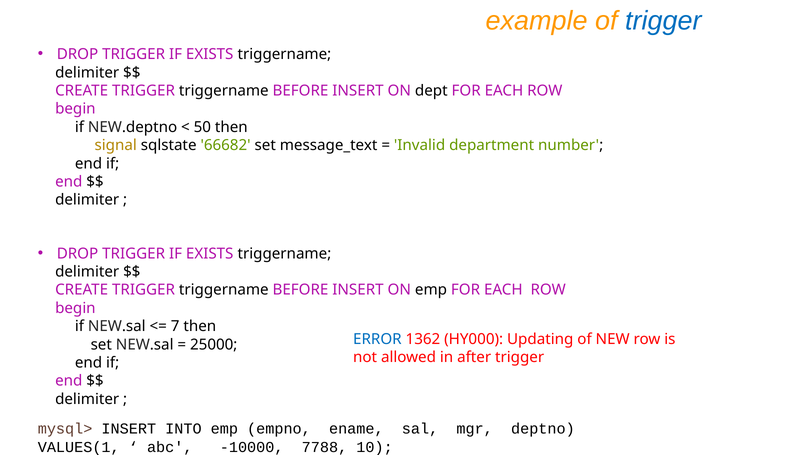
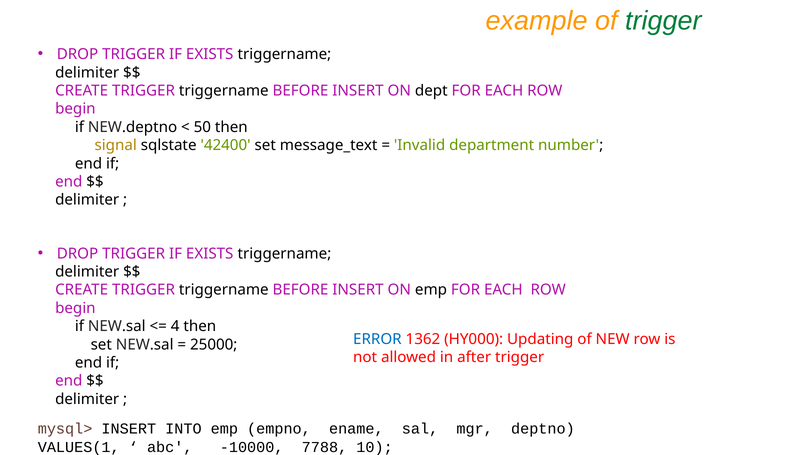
trigger colour: blue -> green (663, 21)
66682: 66682 -> 42400 (226, 145)
7: 7 -> 4 (175, 326)
